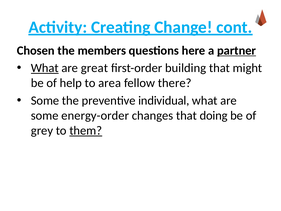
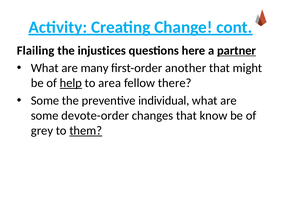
Chosen: Chosen -> Flailing (36, 50)
members: members -> injustices (102, 50)
What underline: present -> none (45, 68)
great: great -> many (95, 68)
building: building -> another (186, 68)
help underline: none -> present (71, 83)
energy-order: energy-order -> devote-order (95, 115)
doing: doing -> know (214, 115)
